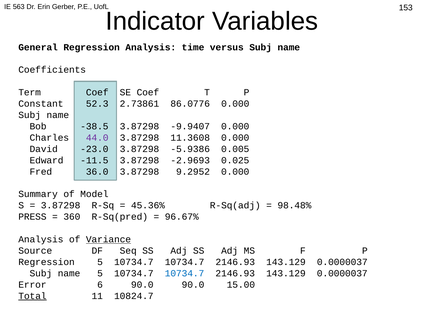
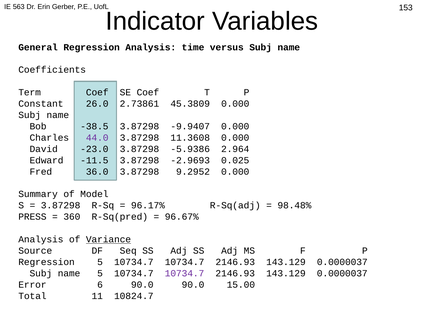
52.3: 52.3 -> 26.0 (97, 104)
86.0776: 86.0776 -> 45.3809 (190, 104)
0.005: 0.005 -> 2.964 (235, 149)
45.36%: 45.36% -> 96.17% (148, 206)
10734.7 colour: blue -> purple (185, 273)
Total underline: present -> none (32, 296)
